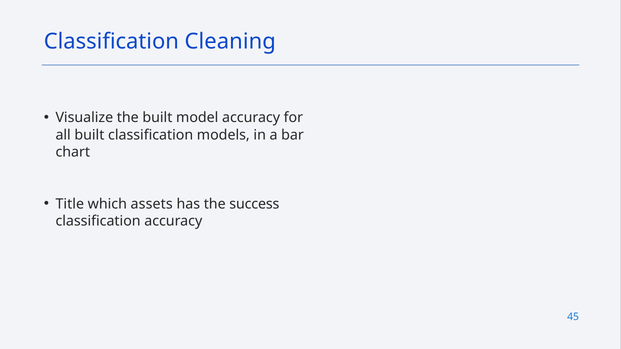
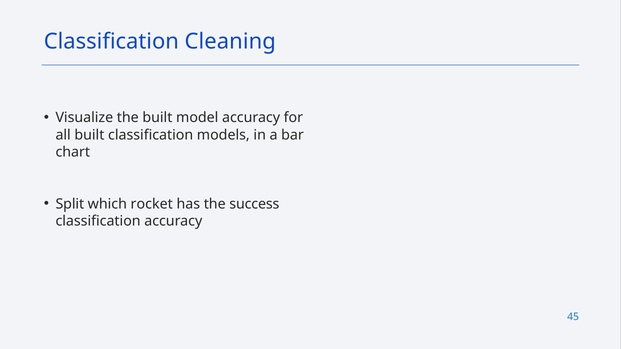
Title: Title -> Split (70, 204)
assets: assets -> rocket (152, 204)
